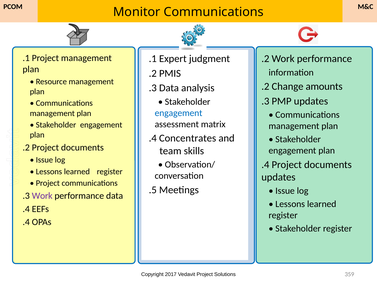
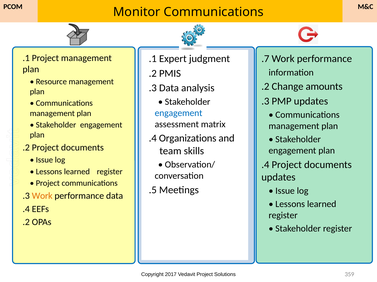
.2: .2 -> .7 (265, 59)
Concentrates: Concentrates -> Organizations (188, 139)
Work colour: purple -> orange (42, 196)
.4: .4 -> .2 (26, 223)
